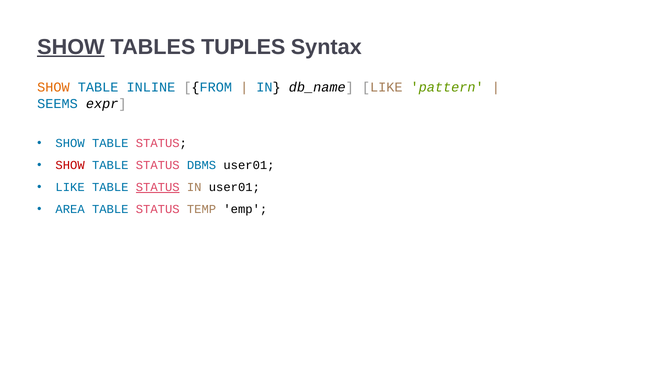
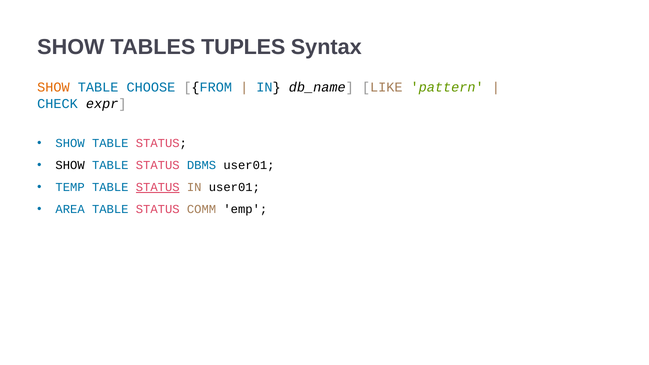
SHOW underline: present -> none (71, 47)
INLINE: INLINE -> CHOOSE (151, 87)
SEEMS: SEEMS -> CHECK (58, 104)
SHOW colour: red -> black (70, 165)
LIKE: LIKE -> TEMP (70, 187)
TEMP: TEMP -> COMM (202, 209)
